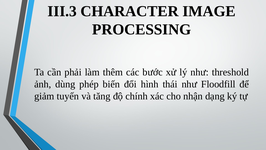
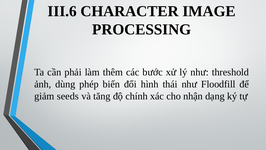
III.3: III.3 -> III.6 (62, 11)
tuyến: tuyến -> seeds (68, 96)
